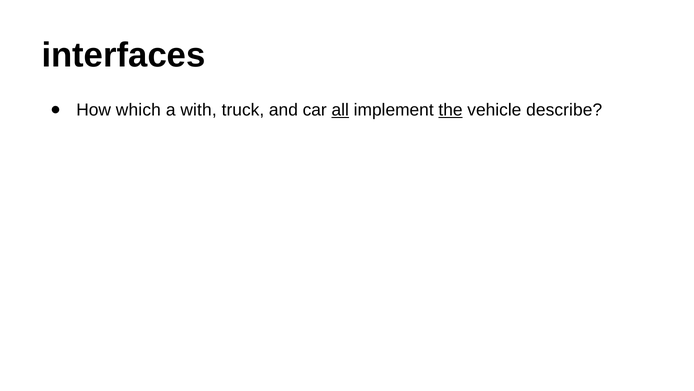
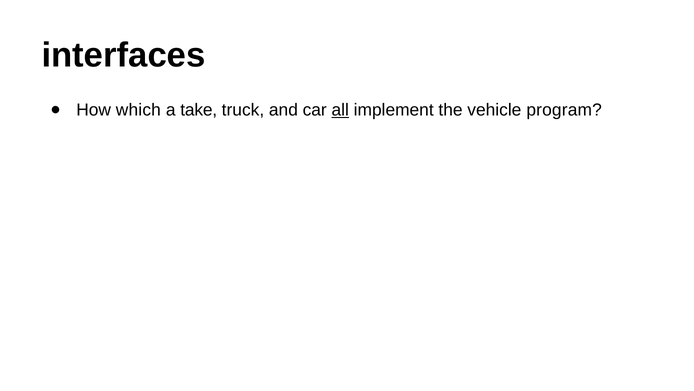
with: with -> take (199, 110)
the underline: present -> none (450, 110)
describe: describe -> program (564, 110)
